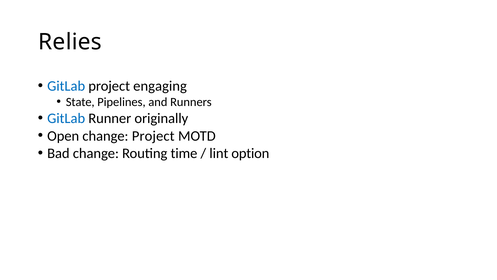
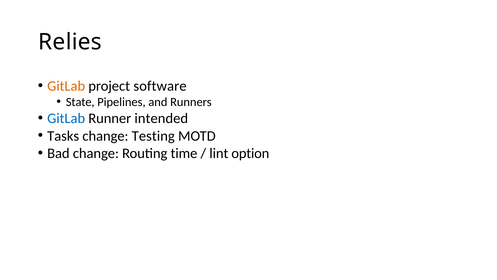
GitLab colour: blue -> orange (66, 86)
engaging: engaging -> software (160, 86)
originally: originally -> intended (161, 118)
Open: Open -> Tasks (63, 136)
change Project: Project -> Testing (153, 136)
